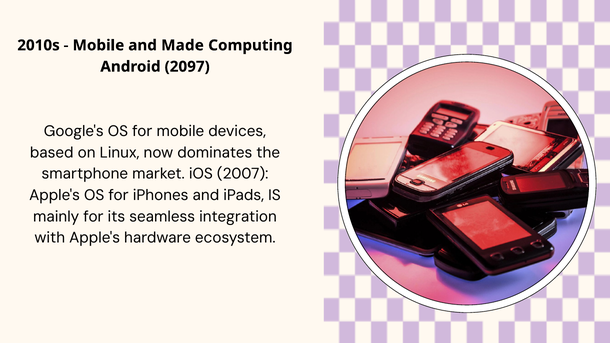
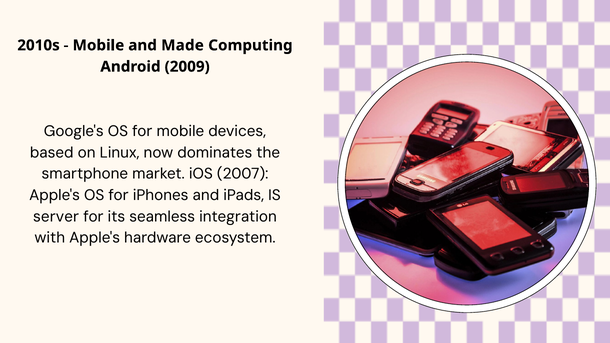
2097: 2097 -> 2009 (187, 67)
mainly: mainly -> server (56, 217)
